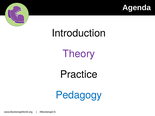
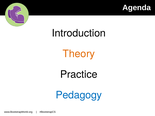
Theory colour: purple -> orange (79, 54)
